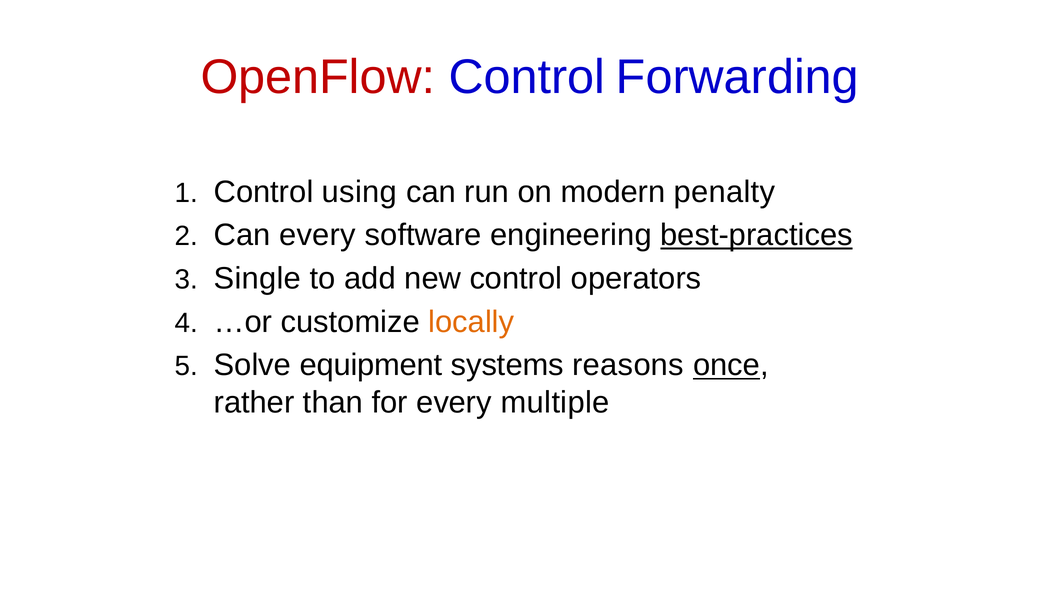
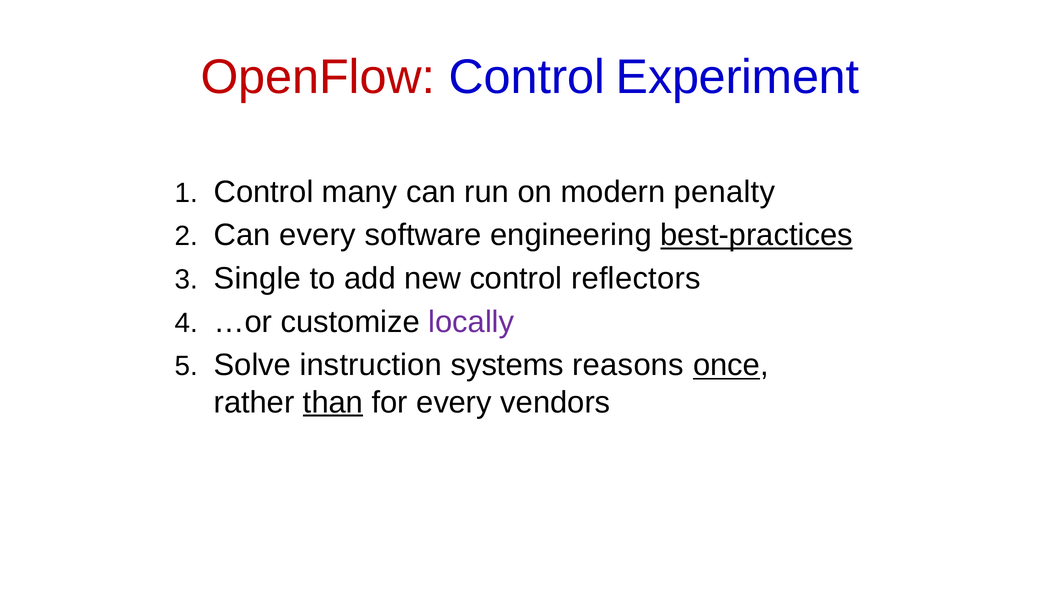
Forwarding: Forwarding -> Experiment (738, 77)
using: using -> many (360, 192)
operators: operators -> reflectors (636, 278)
locally colour: orange -> purple (471, 321)
equipment: equipment -> instruction (371, 365)
than underline: none -> present (333, 402)
multiple: multiple -> vendors (555, 402)
